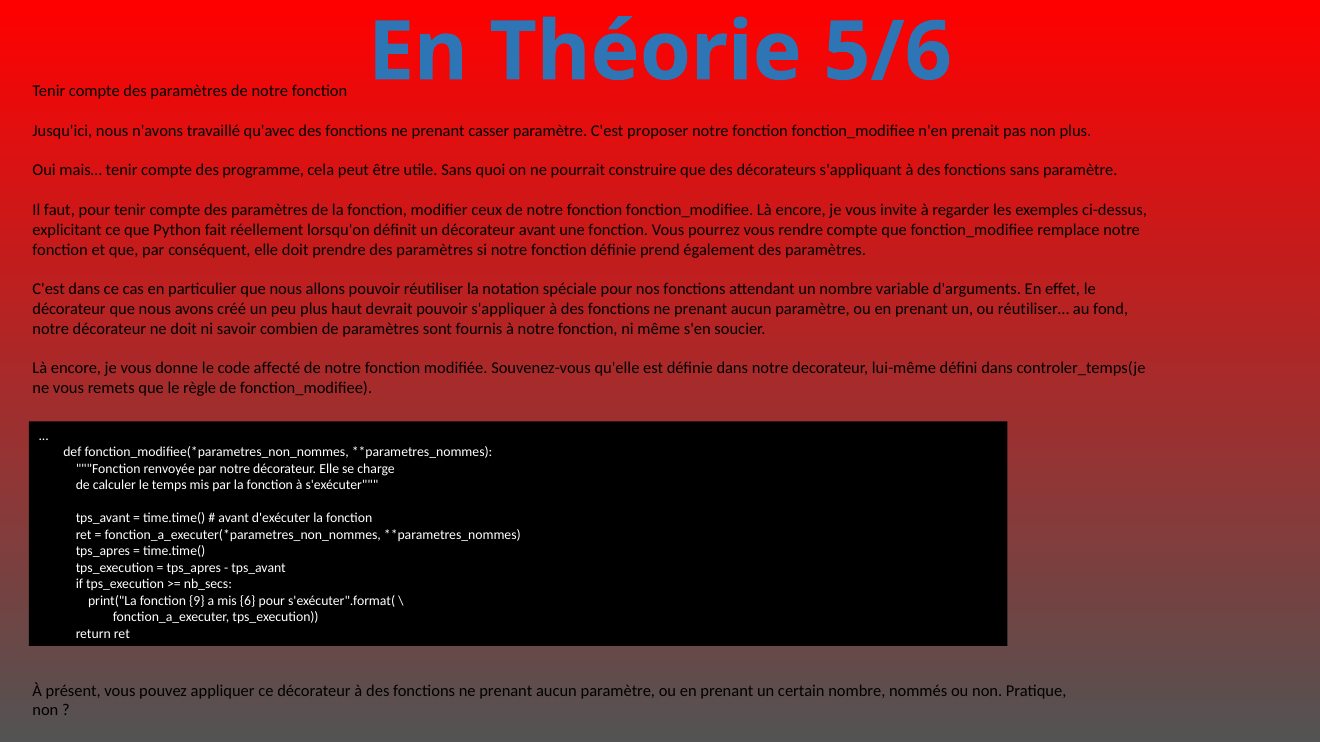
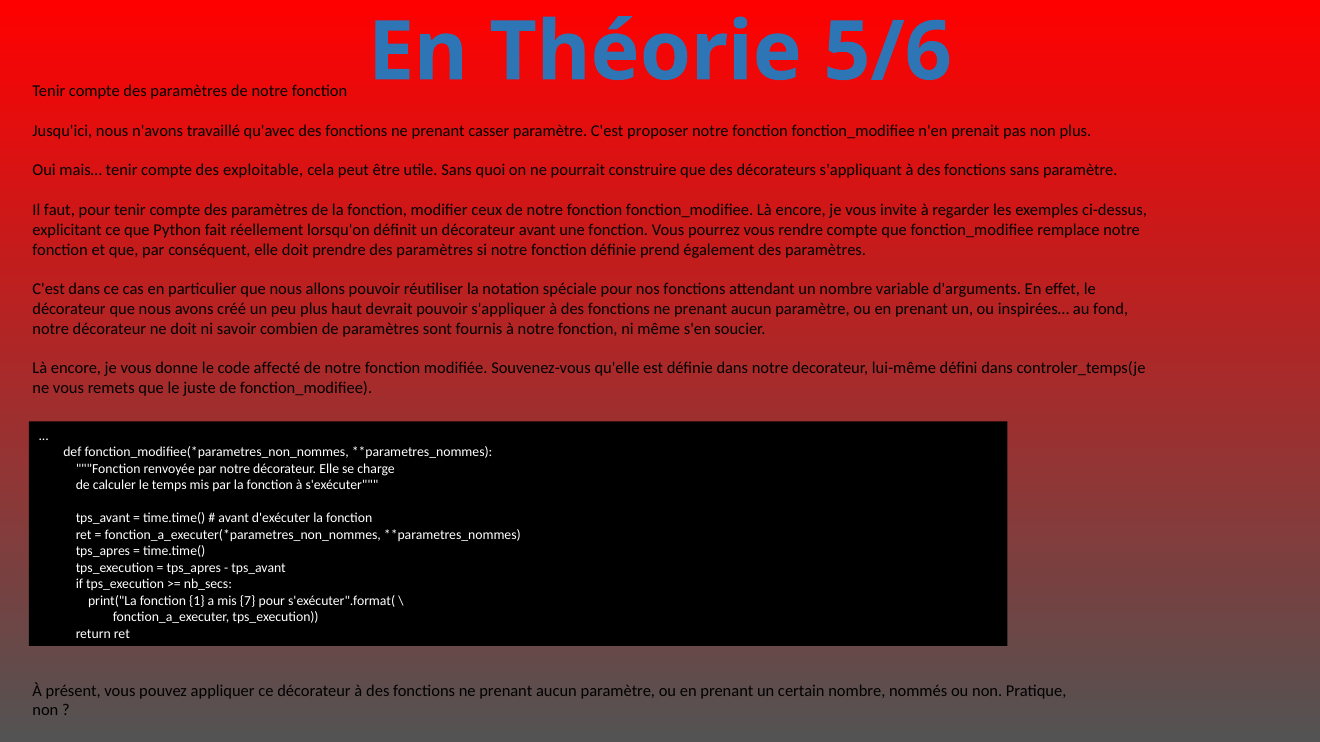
programme: programme -> exploitable (263, 171)
réutiliser…: réutiliser… -> inspirées… (1034, 309)
règle: règle -> juste (200, 388)
9: 9 -> 1 (197, 601)
6: 6 -> 7 (248, 601)
